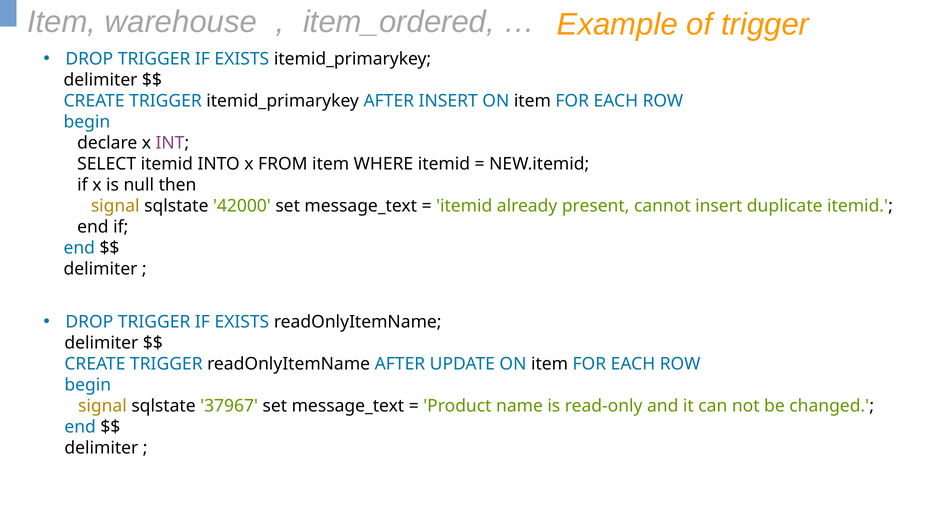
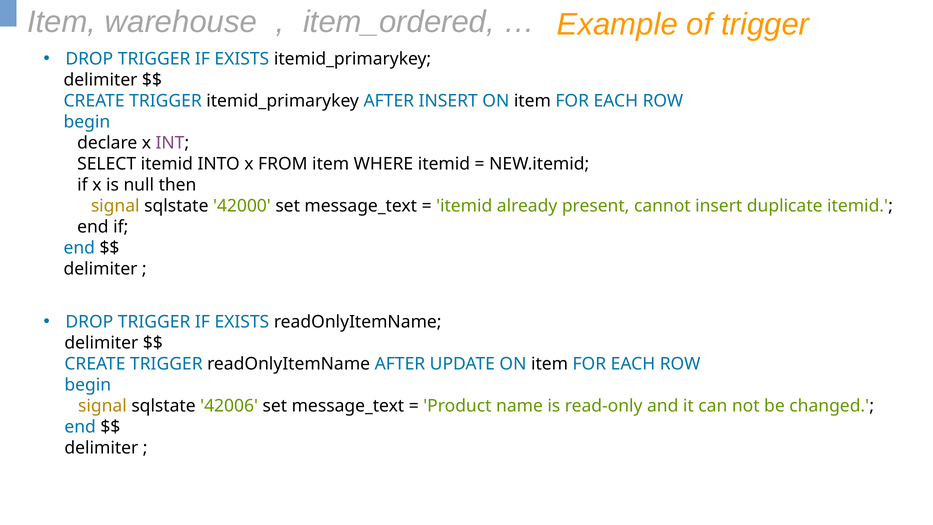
37967: 37967 -> 42006 (229, 406)
